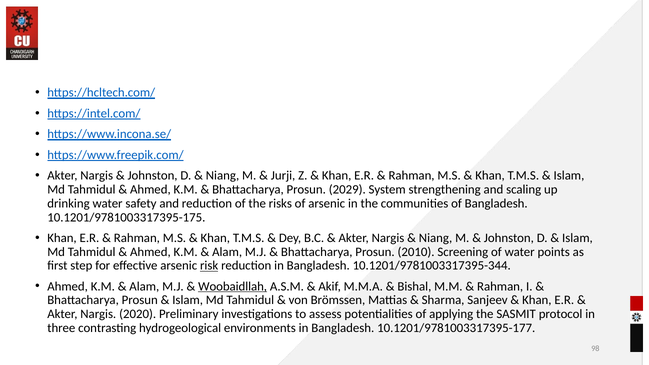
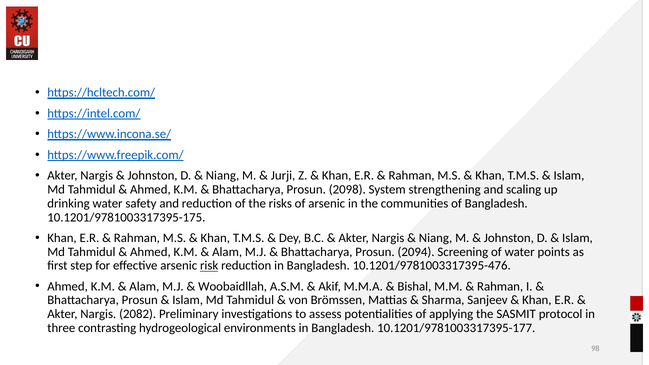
2029: 2029 -> 2098 (347, 190)
2010: 2010 -> 2094 (416, 252)
10.1201/9781003317395-344: 10.1201/9781003317395-344 -> 10.1201/9781003317395-476 (432, 266)
Woobaidllah underline: present -> none (233, 286)
2020: 2020 -> 2082 (138, 314)
